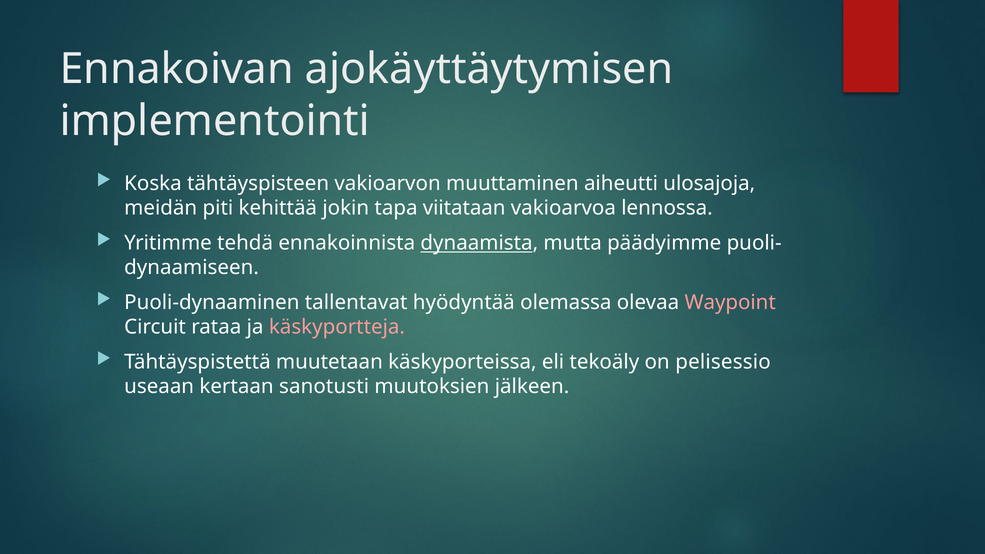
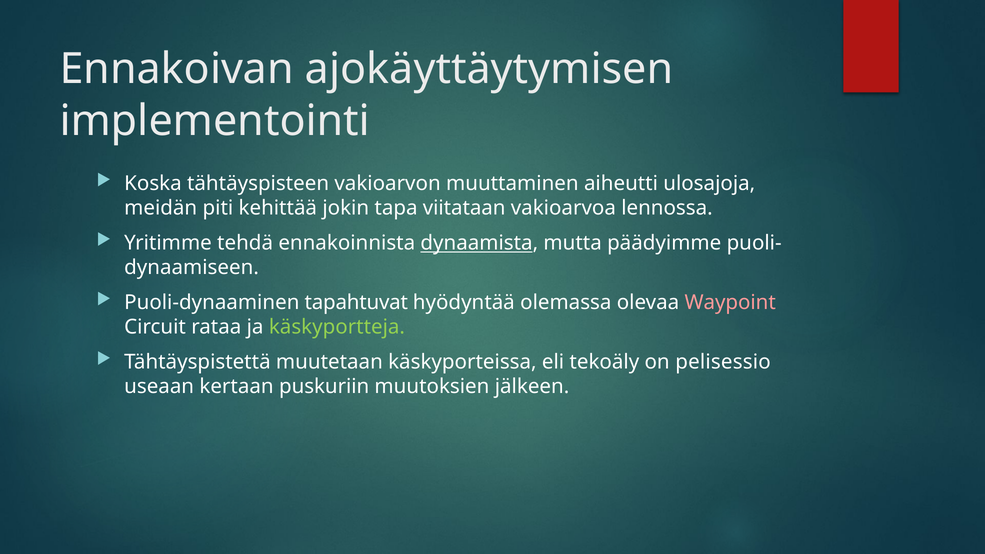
tallentavat: tallentavat -> tapahtuvat (356, 302)
käskyportteja colour: pink -> light green (337, 327)
sanotusti: sanotusti -> puskuriin (324, 387)
